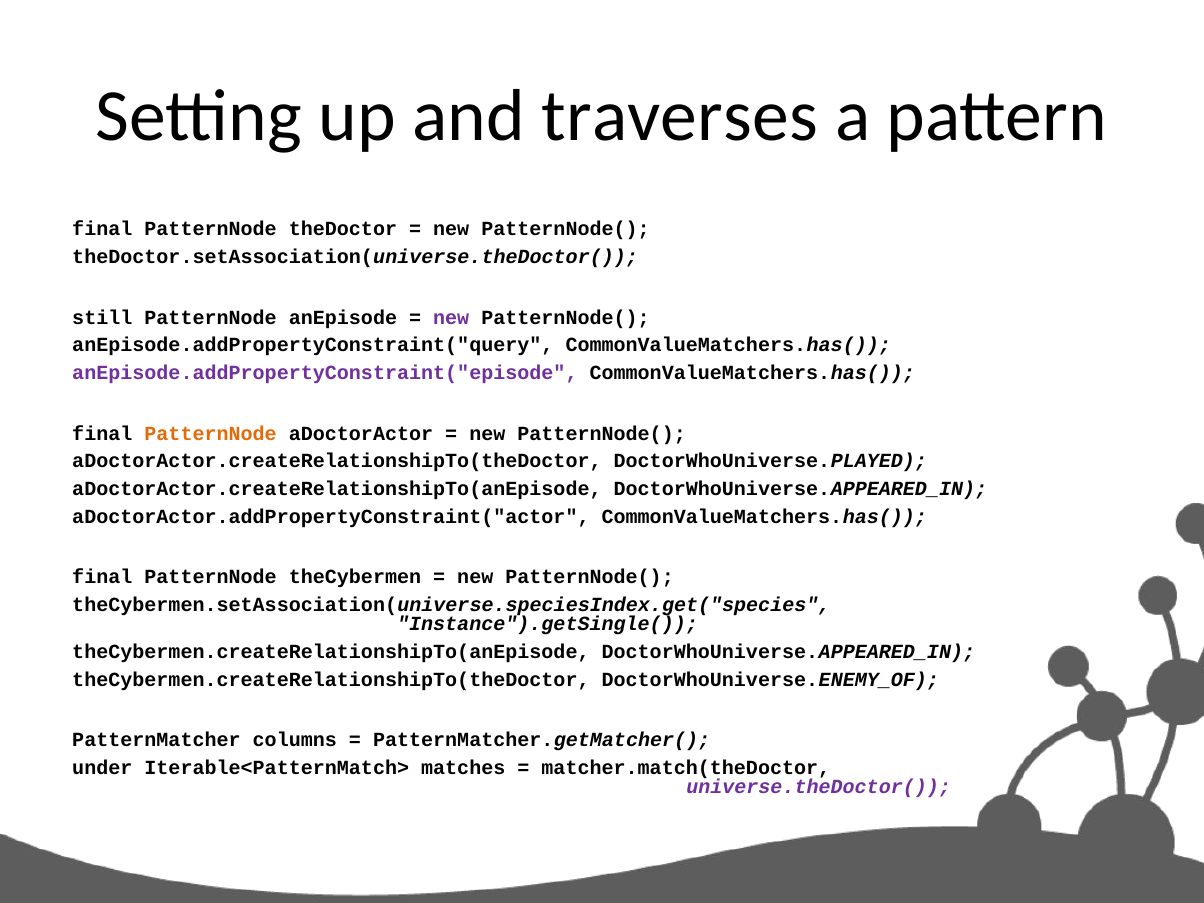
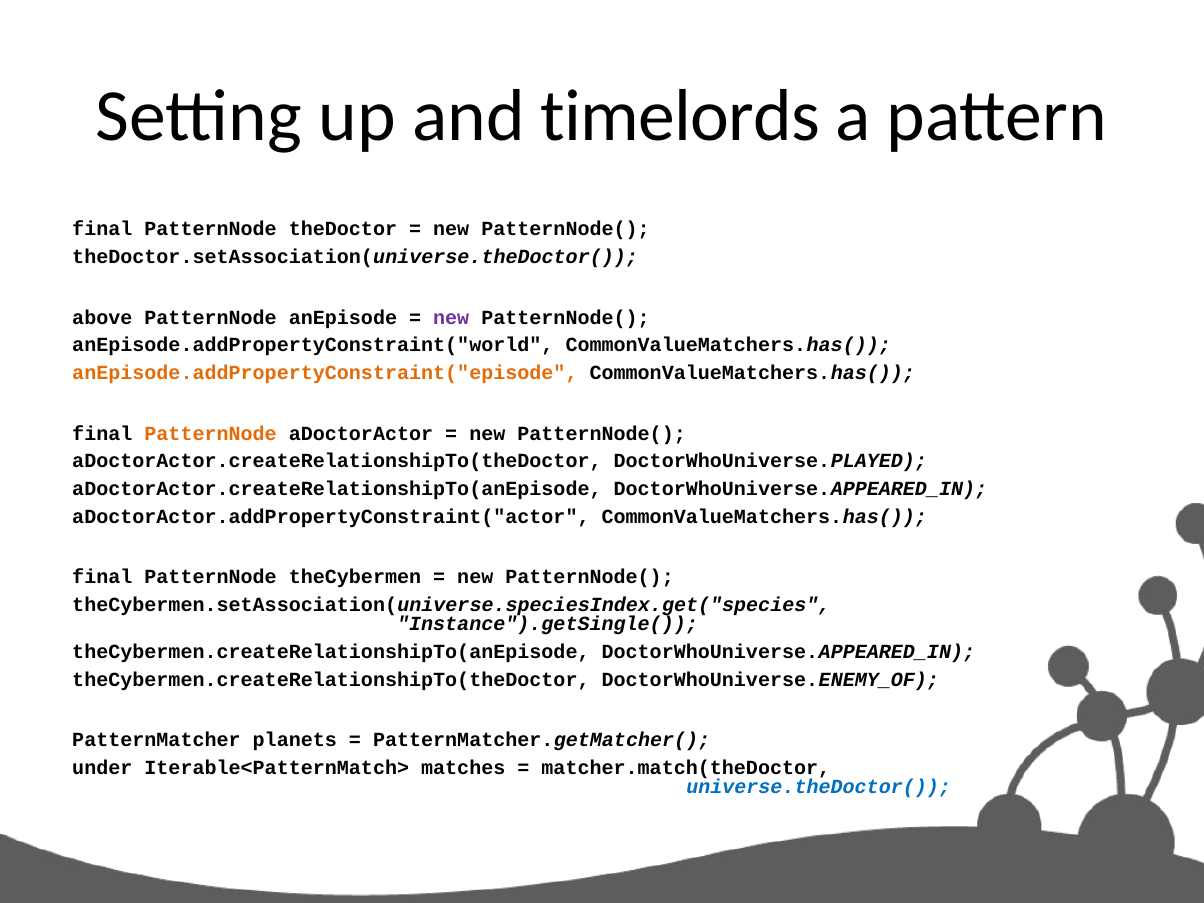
traverses: traverses -> timelords (680, 117)
still: still -> above (102, 318)
anEpisode.addPropertyConstraint("query: anEpisode.addPropertyConstraint("query -> anEpisode.addPropertyConstraint("world (313, 345)
anEpisode.addPropertyConstraint("episode colour: purple -> orange (325, 373)
columns: columns -> planets (295, 740)
universe.theDoctor( colour: purple -> blue (819, 787)
